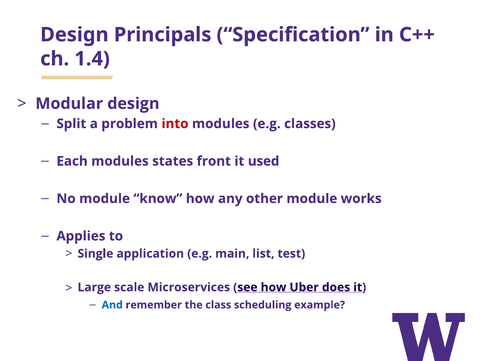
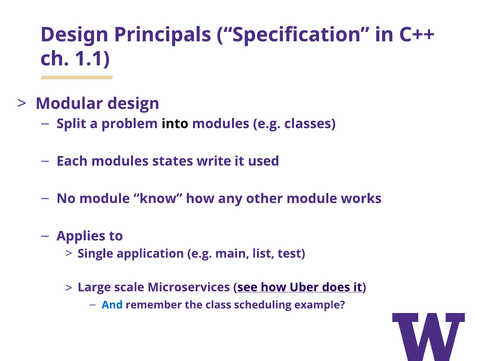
1.4: 1.4 -> 1.1 (92, 59)
into colour: red -> black (175, 124)
front: front -> write (214, 161)
